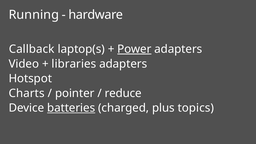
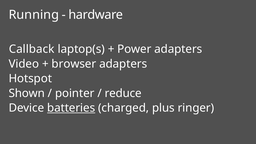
Power underline: present -> none (134, 49)
libraries: libraries -> browser (74, 64)
Charts: Charts -> Shown (27, 93)
topics: topics -> ringer (196, 108)
